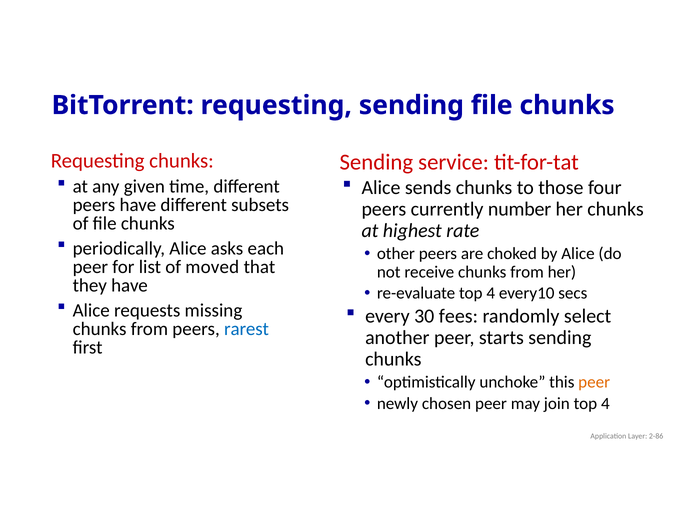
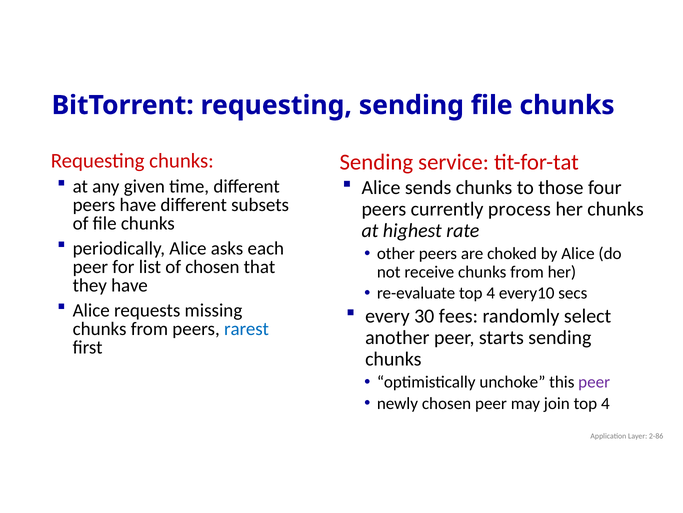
number: number -> process (519, 209)
of moved: moved -> chosen (212, 267)
peer colour: orange -> purple (594, 382)
